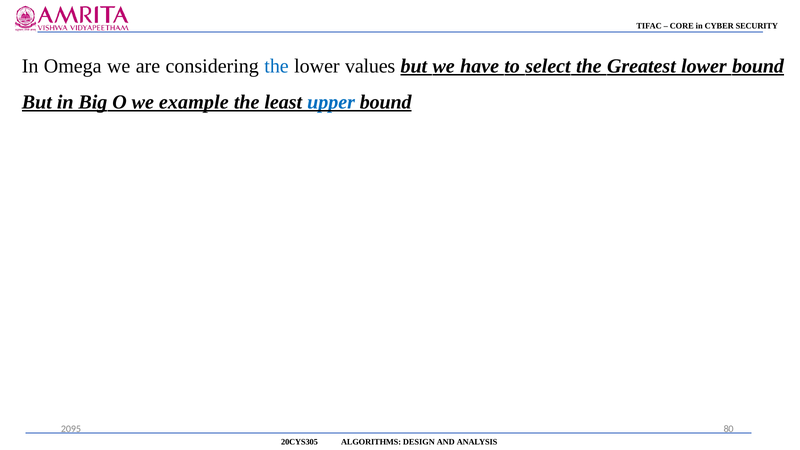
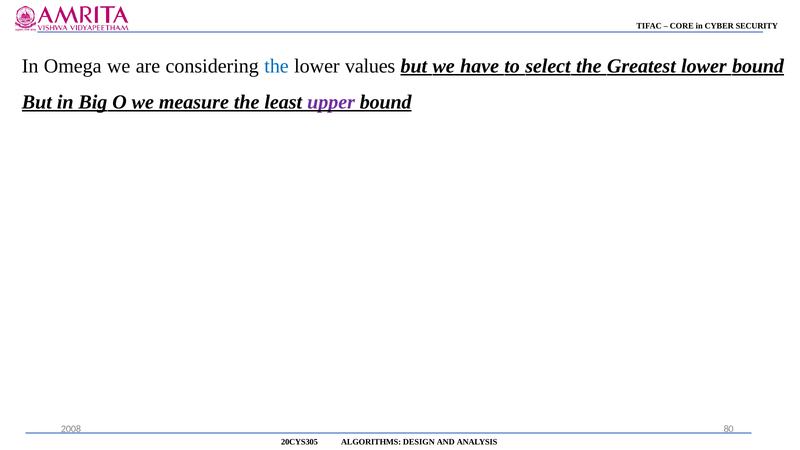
example: example -> measure (194, 102)
upper colour: blue -> purple (331, 102)
2095: 2095 -> 2008 (71, 429)
